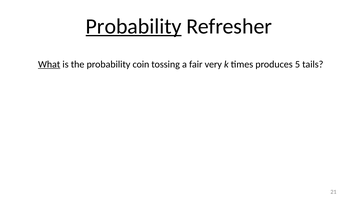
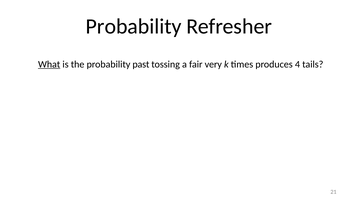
Probability underline: present -> none (134, 26)
coin: coin -> past (141, 64)
5: 5 -> 4 (297, 64)
